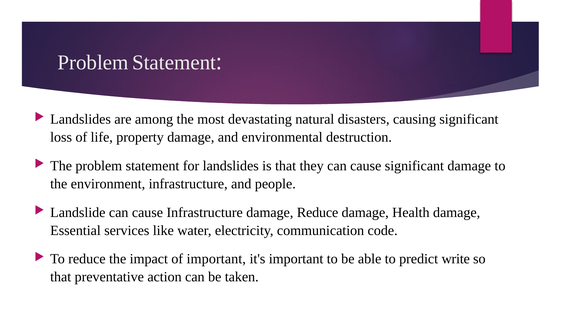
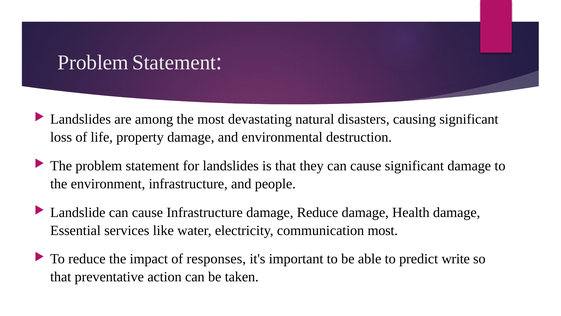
communication code: code -> most (383, 230)
of important: important -> responses (216, 259)
